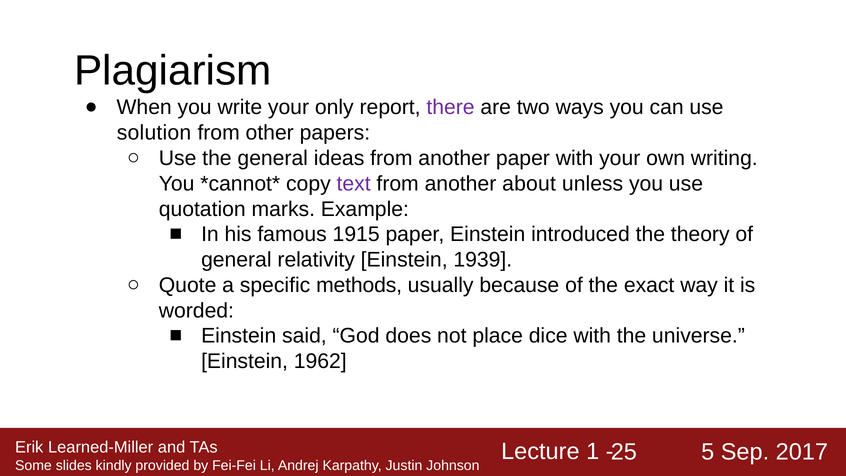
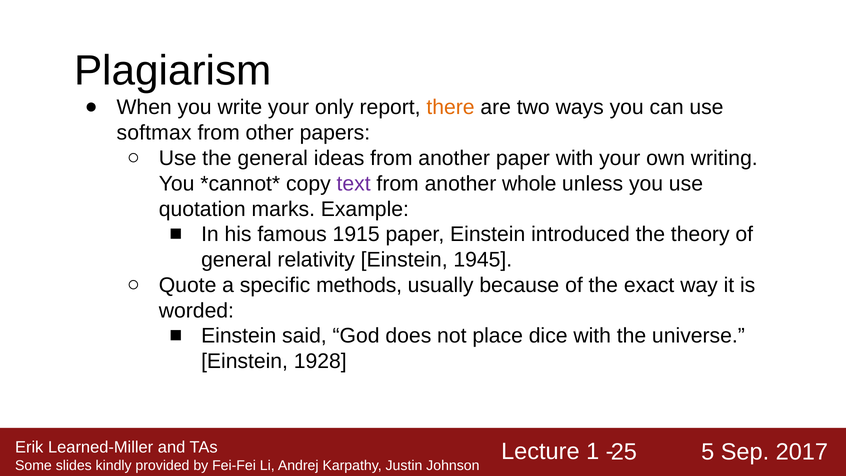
there colour: purple -> orange (451, 107)
solution: solution -> softmax (154, 133)
about: about -> whole (529, 184)
1939: 1939 -> 1945 (483, 260)
1962: 1962 -> 1928 (320, 361)
